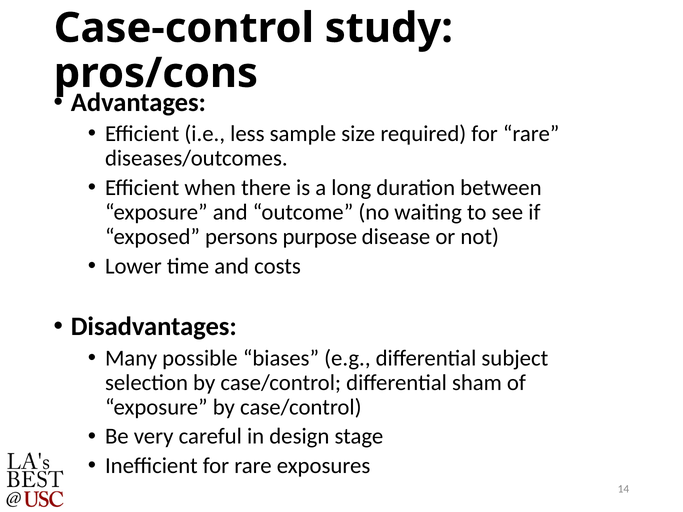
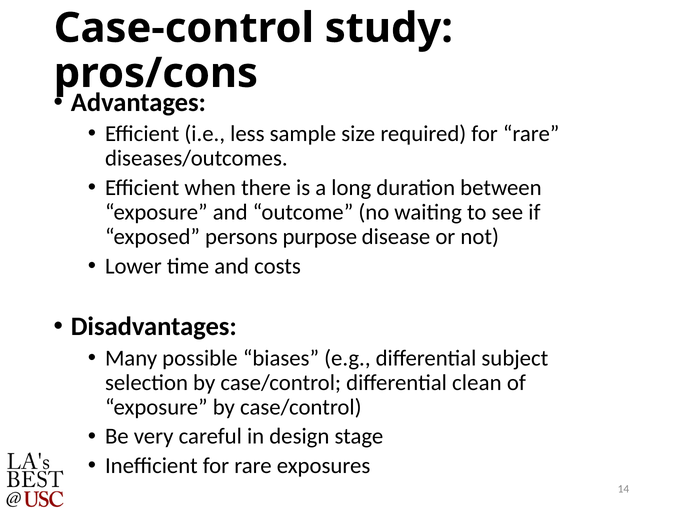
sham: sham -> clean (477, 383)
